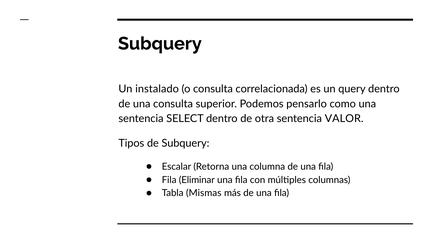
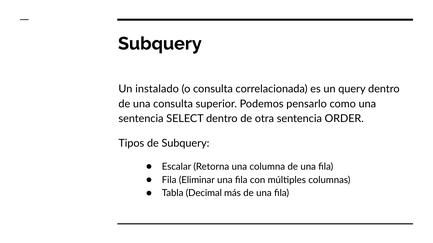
VALOR: VALOR -> ORDER (344, 119)
Mismas: Mismas -> Decimal (204, 194)
